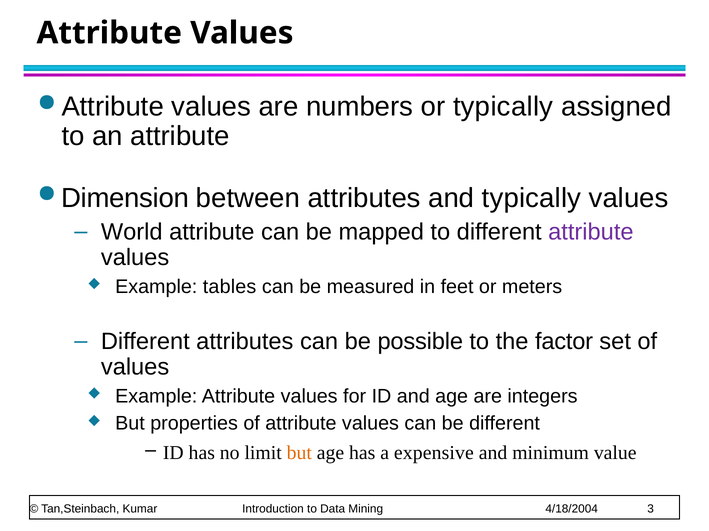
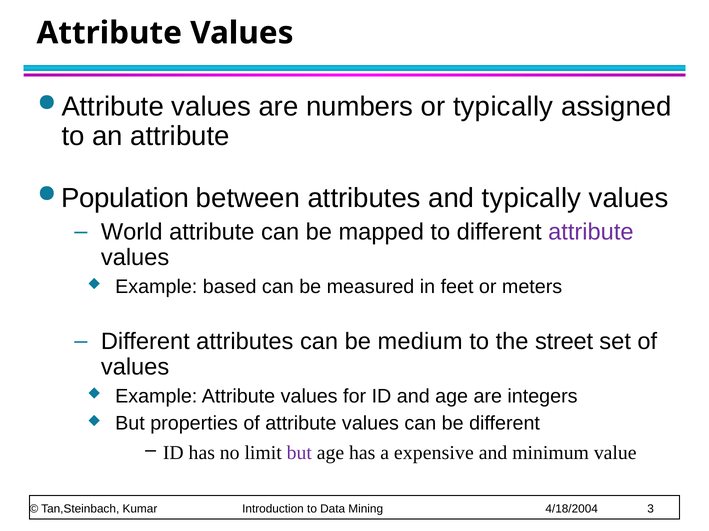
Dimension: Dimension -> Population (125, 198)
tables: tables -> based (230, 287)
possible: possible -> medium (420, 342)
factor: factor -> street (564, 342)
but colour: orange -> purple (299, 453)
